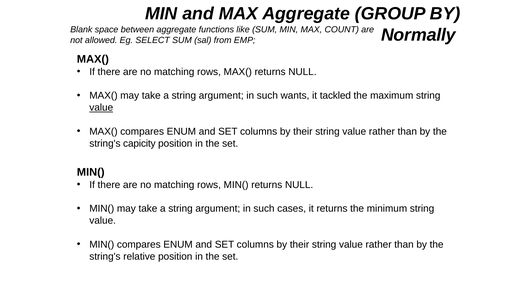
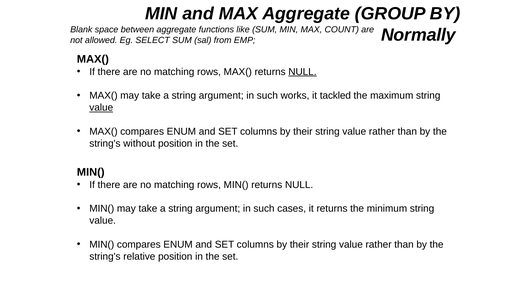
NULL underline: none -> present (302, 72)
wants: wants -> works (295, 96)
capicity: capicity -> without (139, 143)
